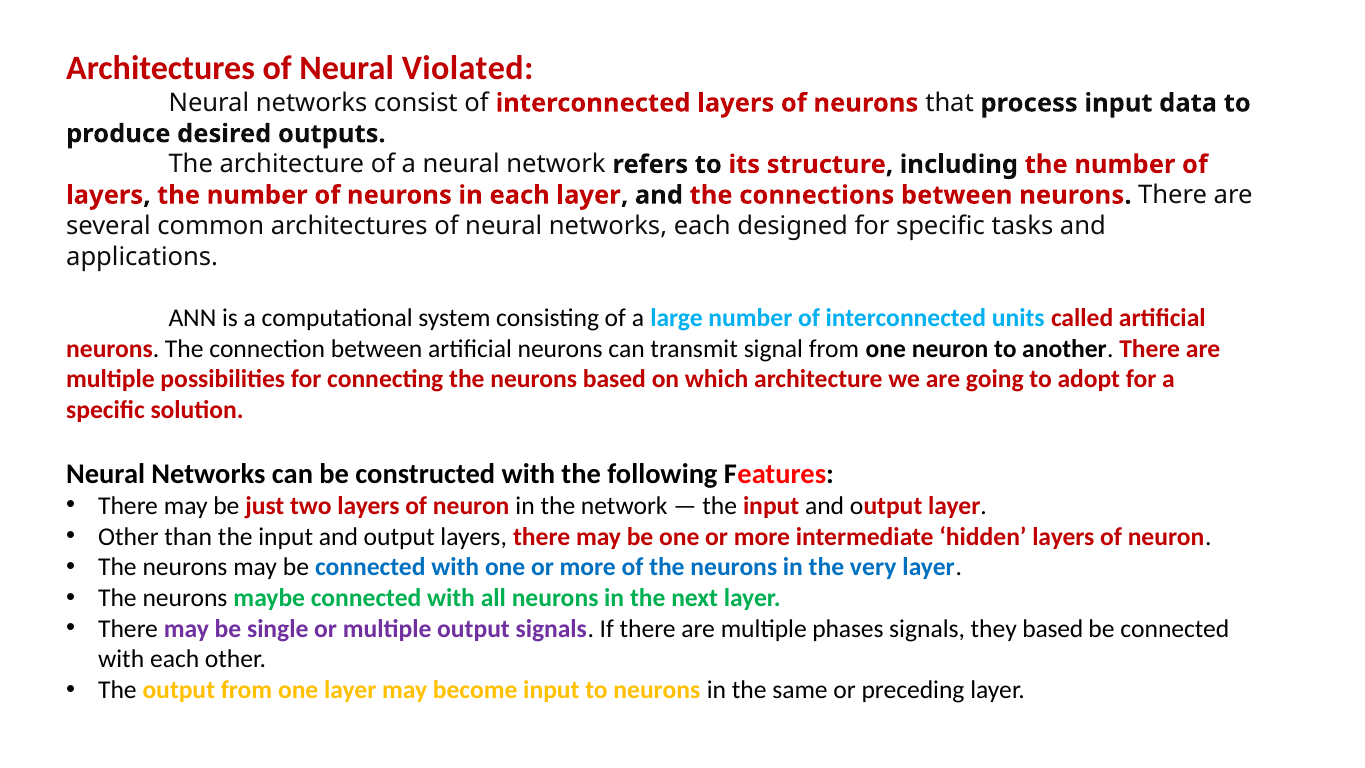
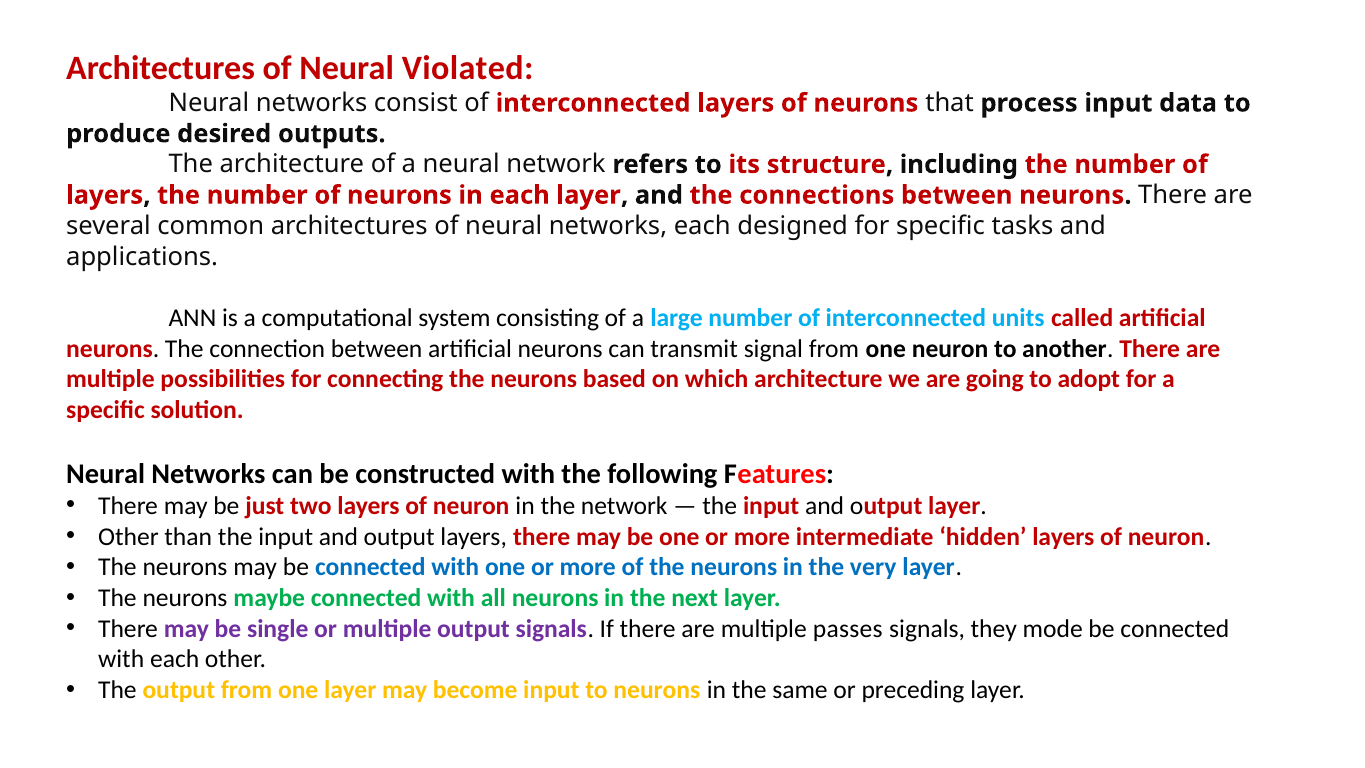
phases: phases -> passes (848, 629)
they based: based -> mode (1053, 629)
